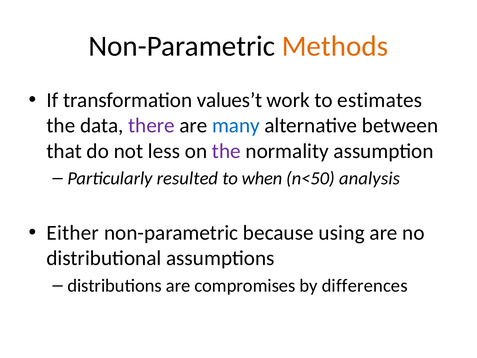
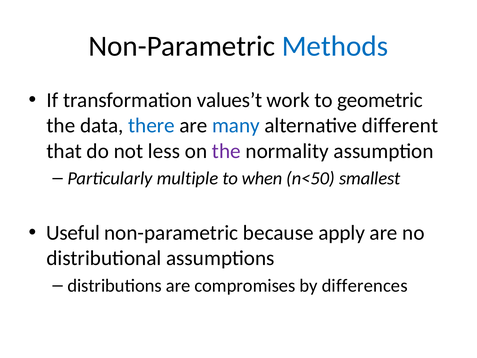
Methods colour: orange -> blue (335, 46)
estimates: estimates -> geometric (380, 100)
there colour: purple -> blue (151, 126)
between: between -> different (400, 126)
resulted: resulted -> multiple (188, 178)
analysis: analysis -> smallest (370, 178)
Either: Either -> Useful (73, 233)
using: using -> apply (342, 233)
